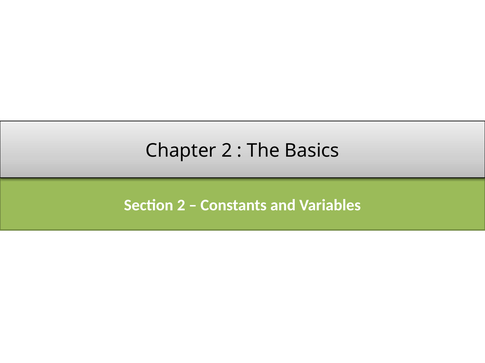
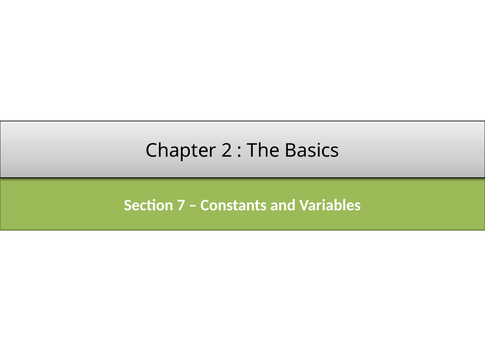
Section 2: 2 -> 7 (181, 206)
